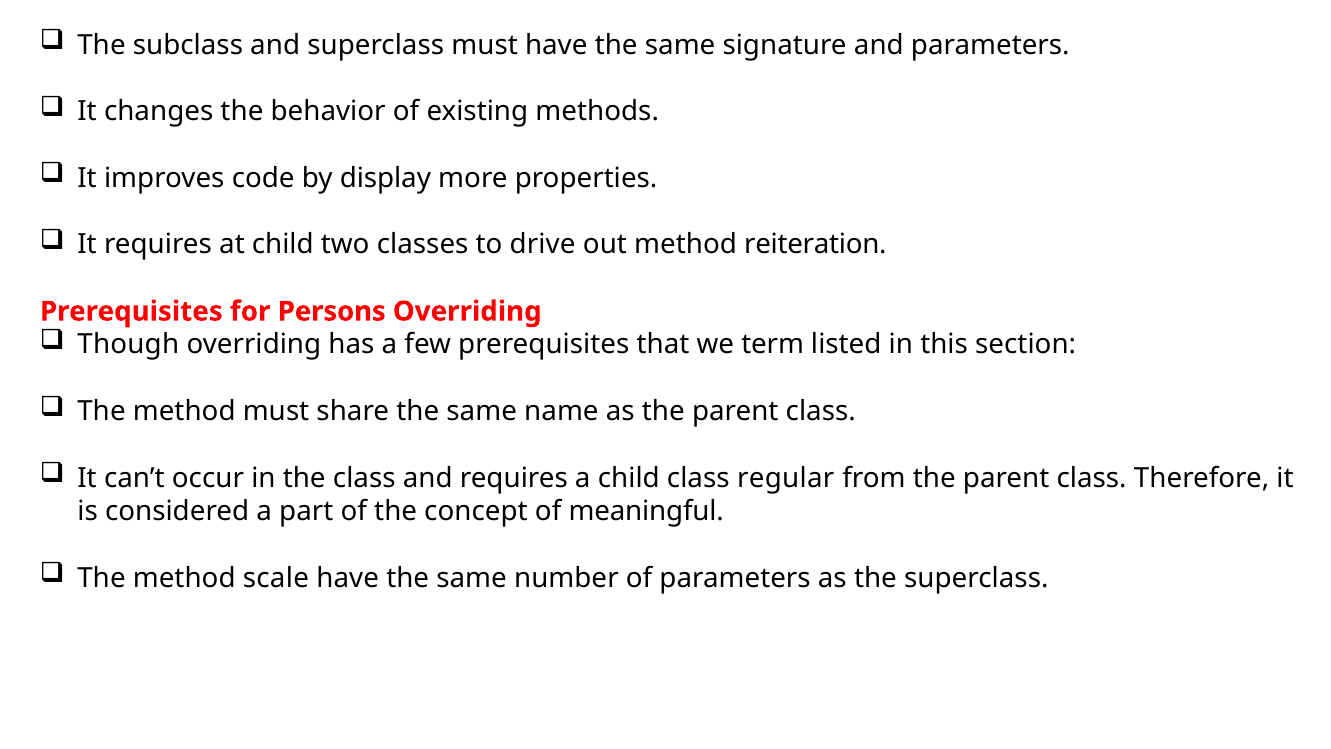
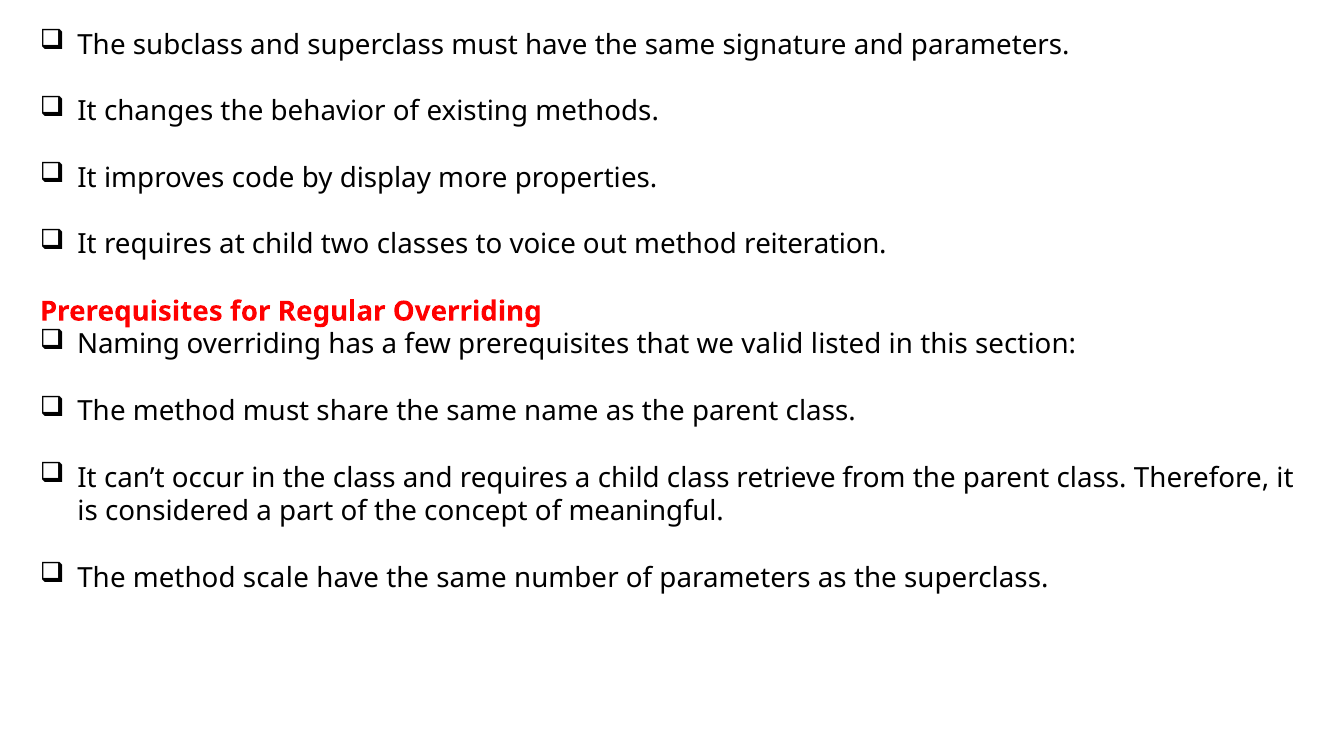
drive: drive -> voice (543, 245)
Persons: Persons -> Regular (332, 311)
Though: Though -> Naming (129, 345)
term: term -> valid (772, 345)
regular: regular -> retrieve (786, 478)
